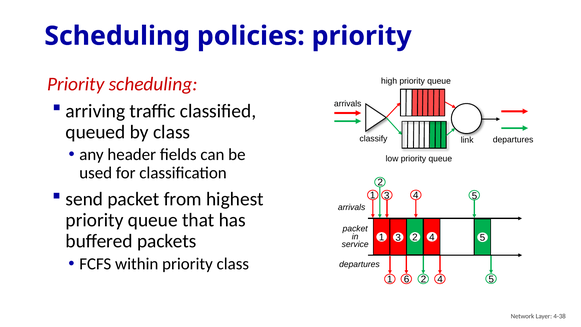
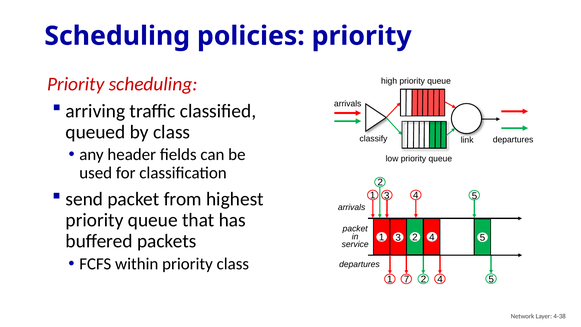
6: 6 -> 7 (407, 279)
